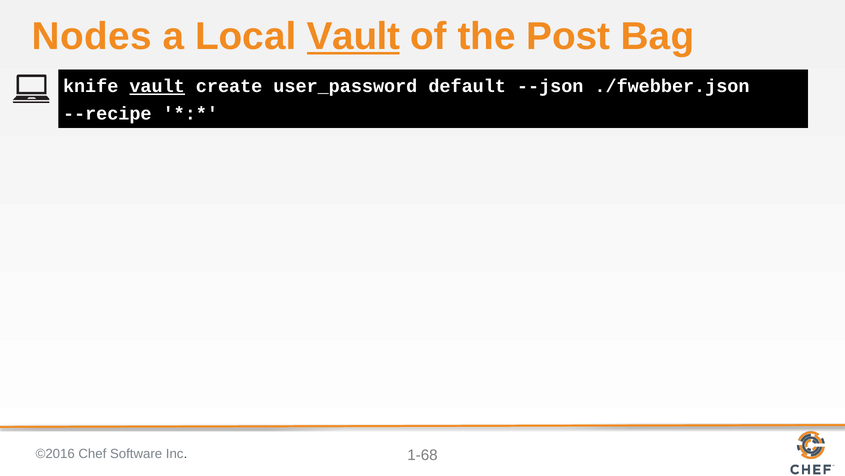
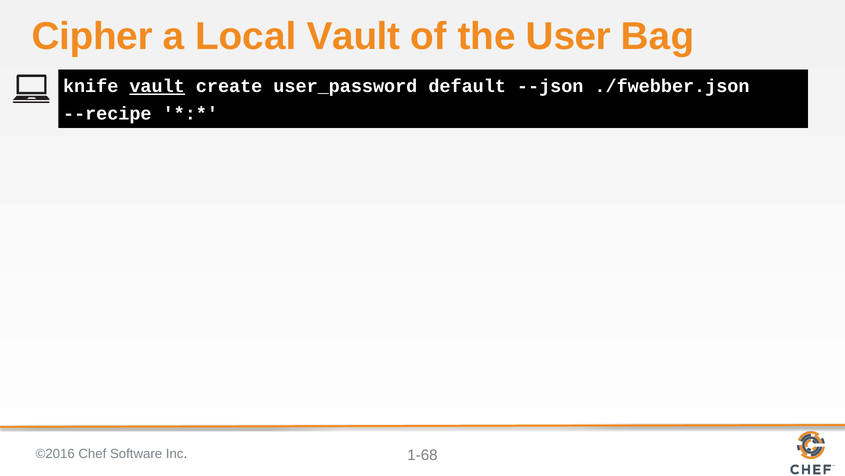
Nodes: Nodes -> Cipher (92, 37)
Vault underline: present -> none (353, 37)
Post: Post -> User (568, 37)
